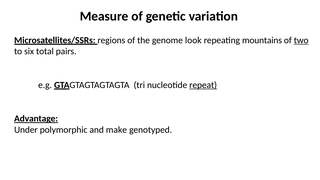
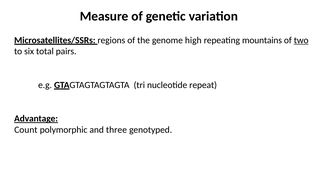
look: look -> high (193, 40)
repeat underline: present -> none (203, 85)
Under: Under -> Count (26, 130)
make: make -> three (116, 130)
